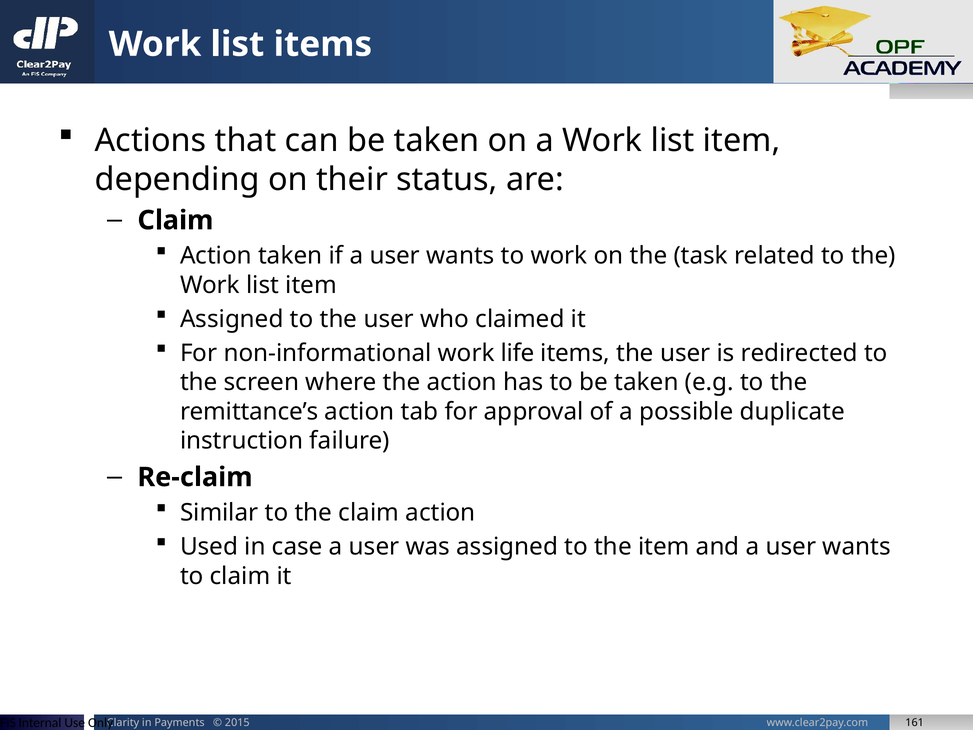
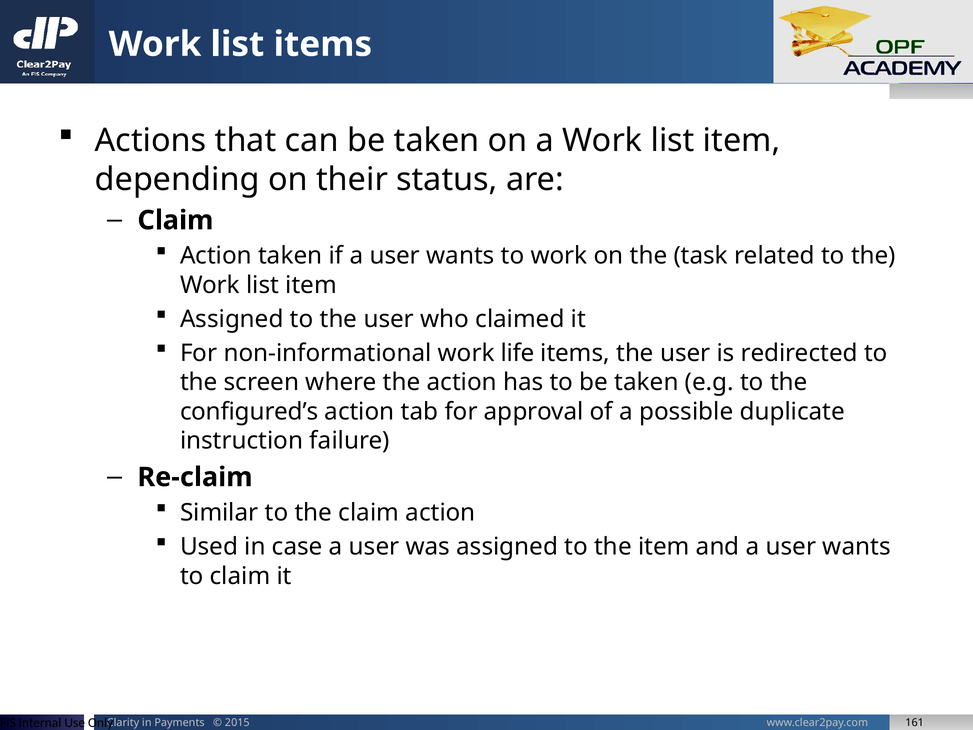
remittance’s: remittance’s -> configured’s (249, 411)
